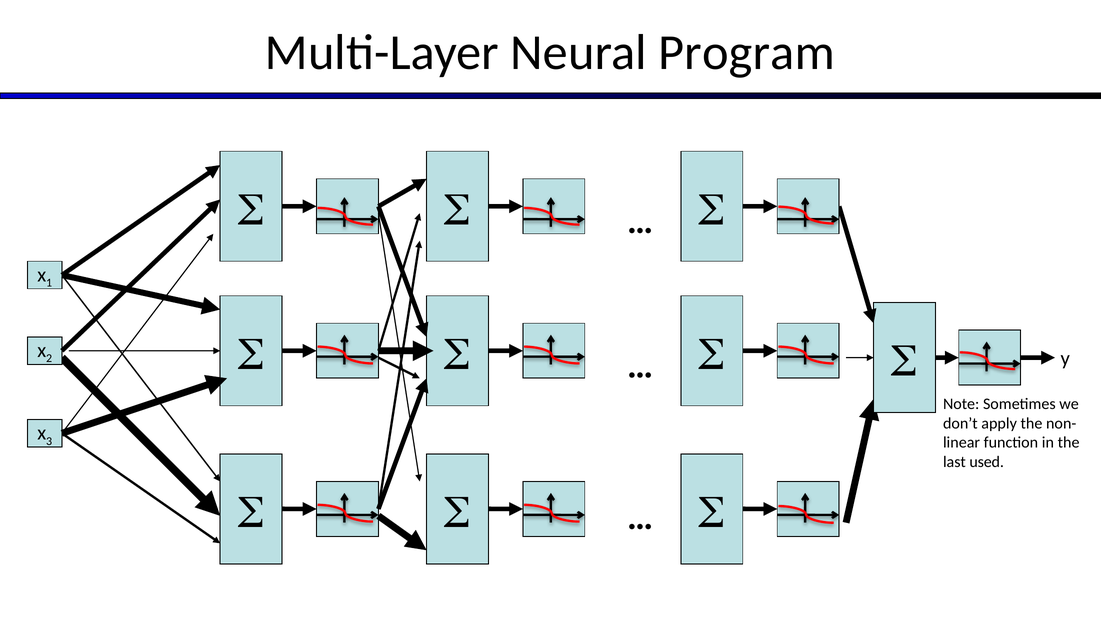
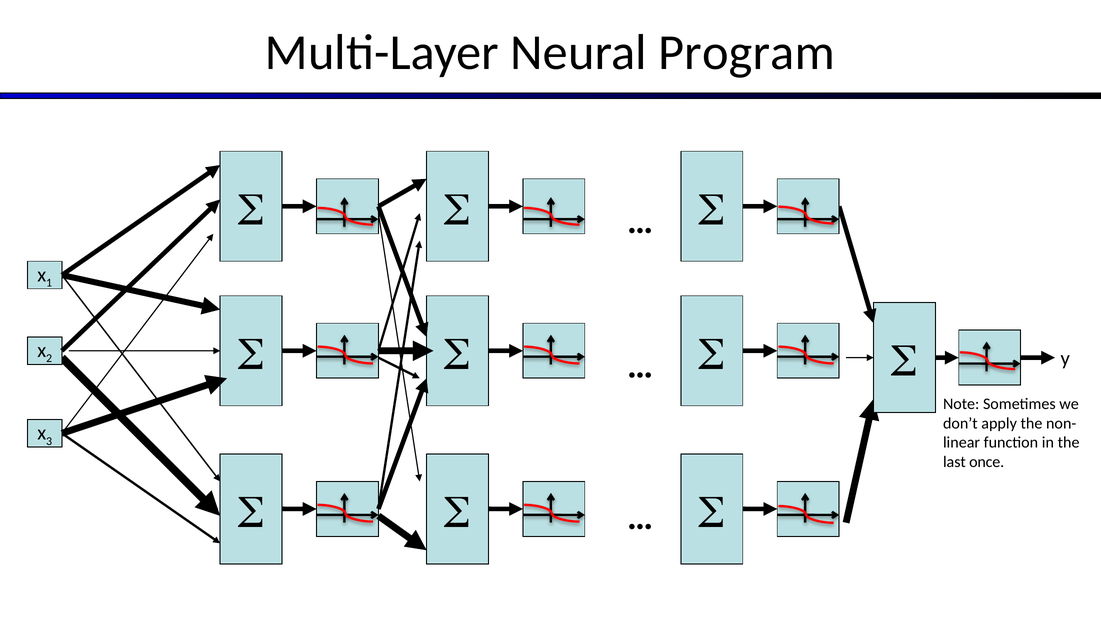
used: used -> once (987, 462)
